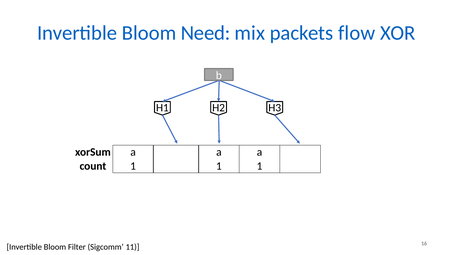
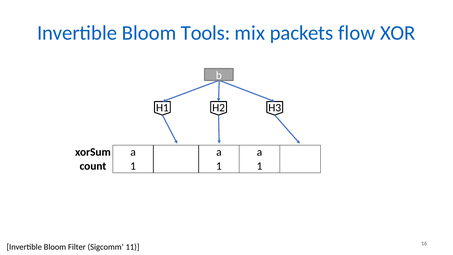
Need: Need -> Tools (206, 33)
